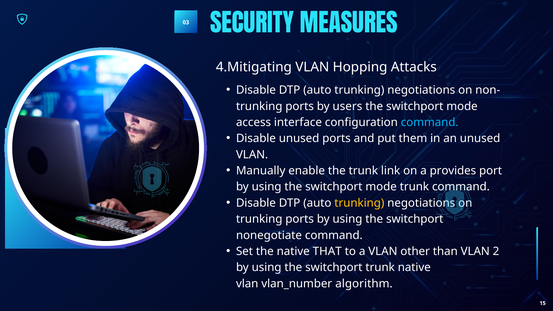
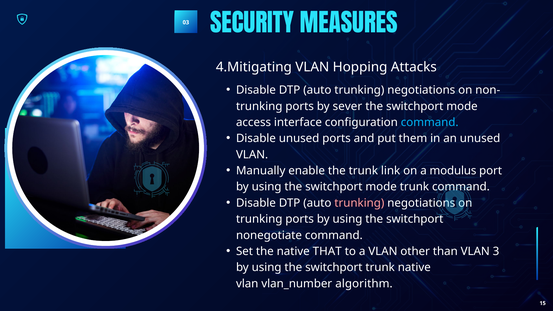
users: users -> sever (347, 106)
provides: provides -> modulus (453, 171)
trunking colour: yellow -> pink (359, 203)
2: 2 -> 3 (496, 251)
